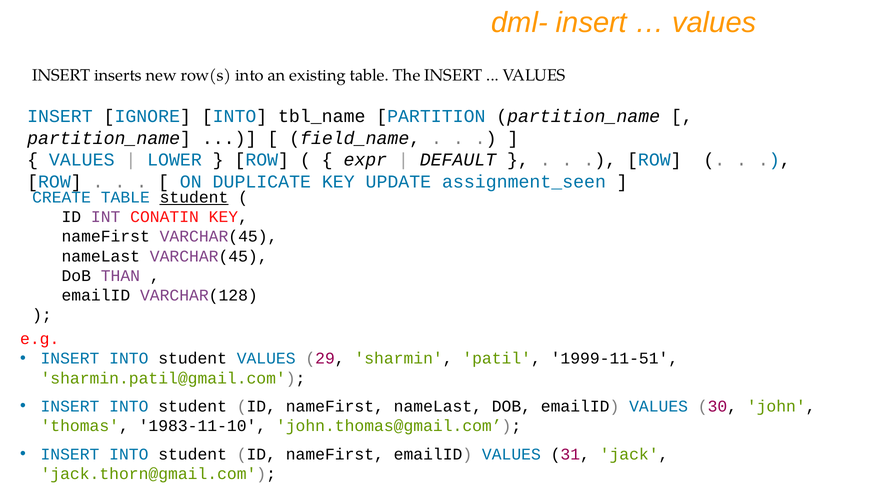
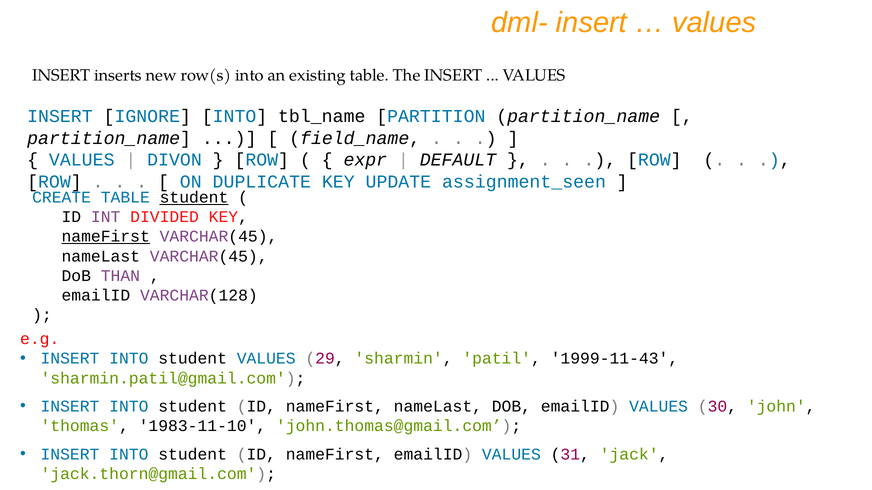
LOWER: LOWER -> DIVON (175, 160)
CONATIN: CONATIN -> DIVIDED (165, 217)
nameFirst underline: none -> present (106, 237)
1999-11-51: 1999-11-51 -> 1999-11-43 (614, 359)
